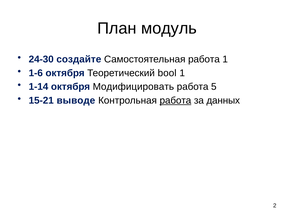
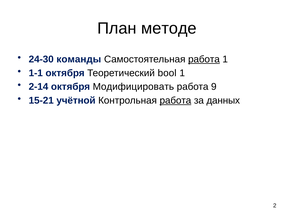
модуль: модуль -> методе (169, 28)
создайте: создайте -> команды (79, 59)
работа underline: none -> present (204, 59)
1-6: 1-6 -> 1-1 (36, 73)
1-14: 1-14 -> 2-14 (38, 87)
5: 5 -> 9 (214, 87)
выводе: выводе -> учётной (76, 101)
